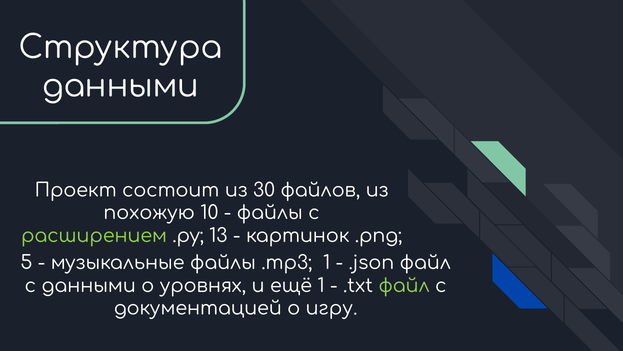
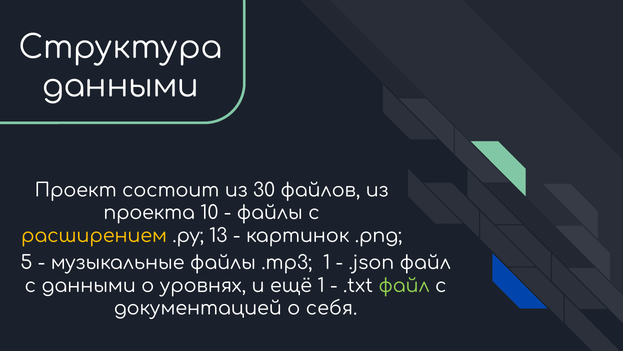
похожую: похожую -> проекта (149, 213)
расширением colour: light green -> yellow (94, 236)
игру: игру -> себя (332, 308)
